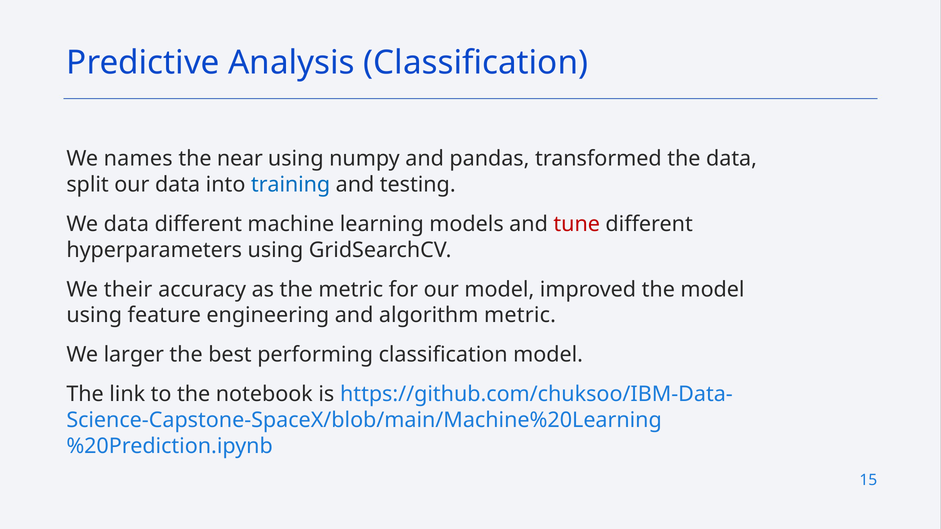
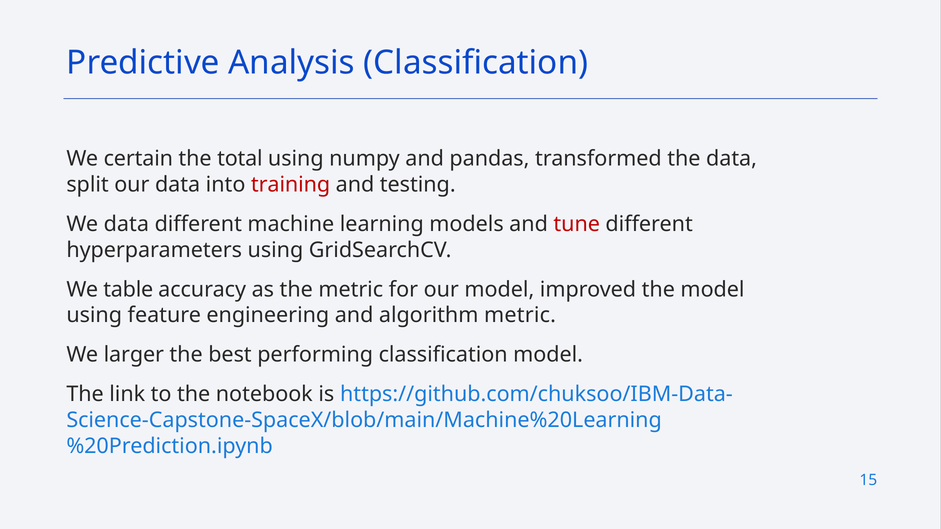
names: names -> certain (138, 159)
near: near -> total (240, 159)
training colour: blue -> red (291, 185)
their: their -> table (128, 290)
